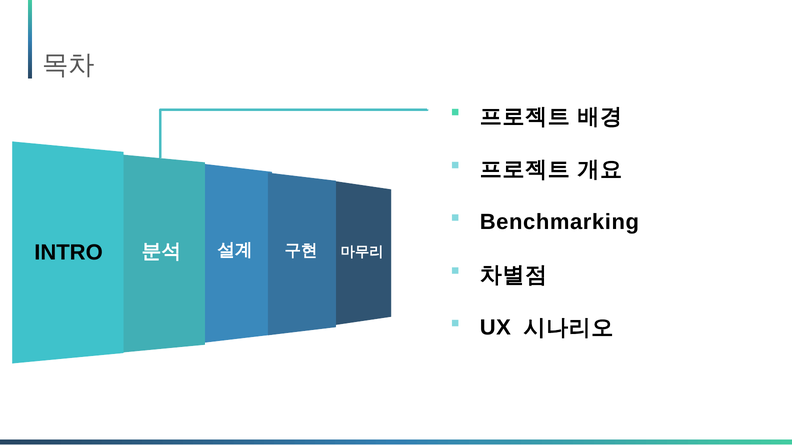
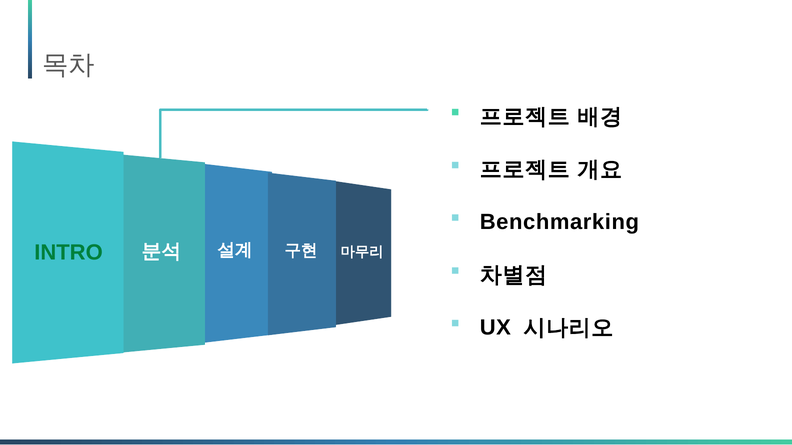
INTRO colour: black -> green (69, 253)
